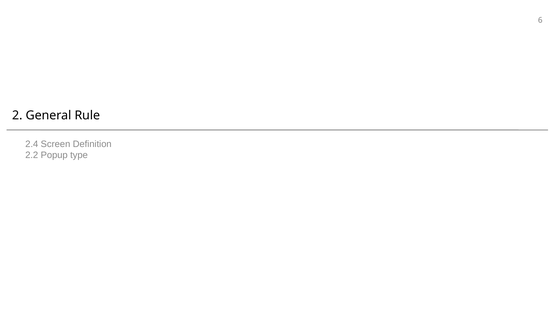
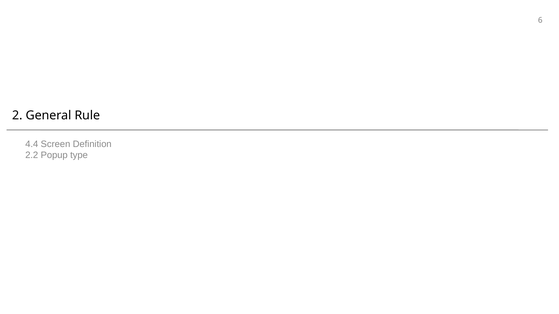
2.4: 2.4 -> 4.4 (32, 144)
